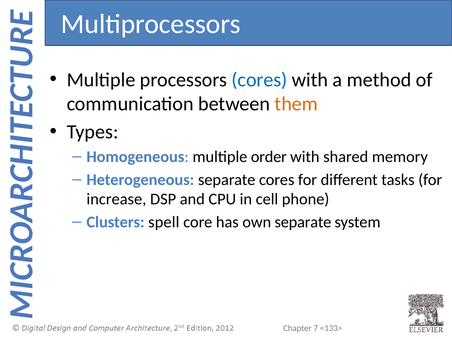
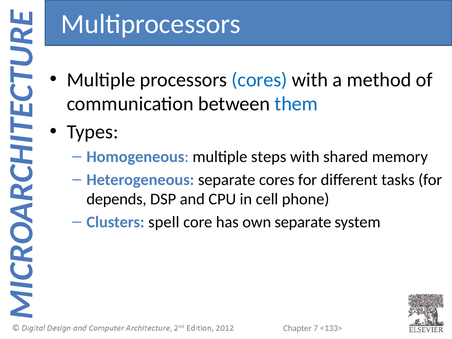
them colour: orange -> blue (296, 104)
order: order -> steps (269, 157)
increase: increase -> depends (116, 199)
